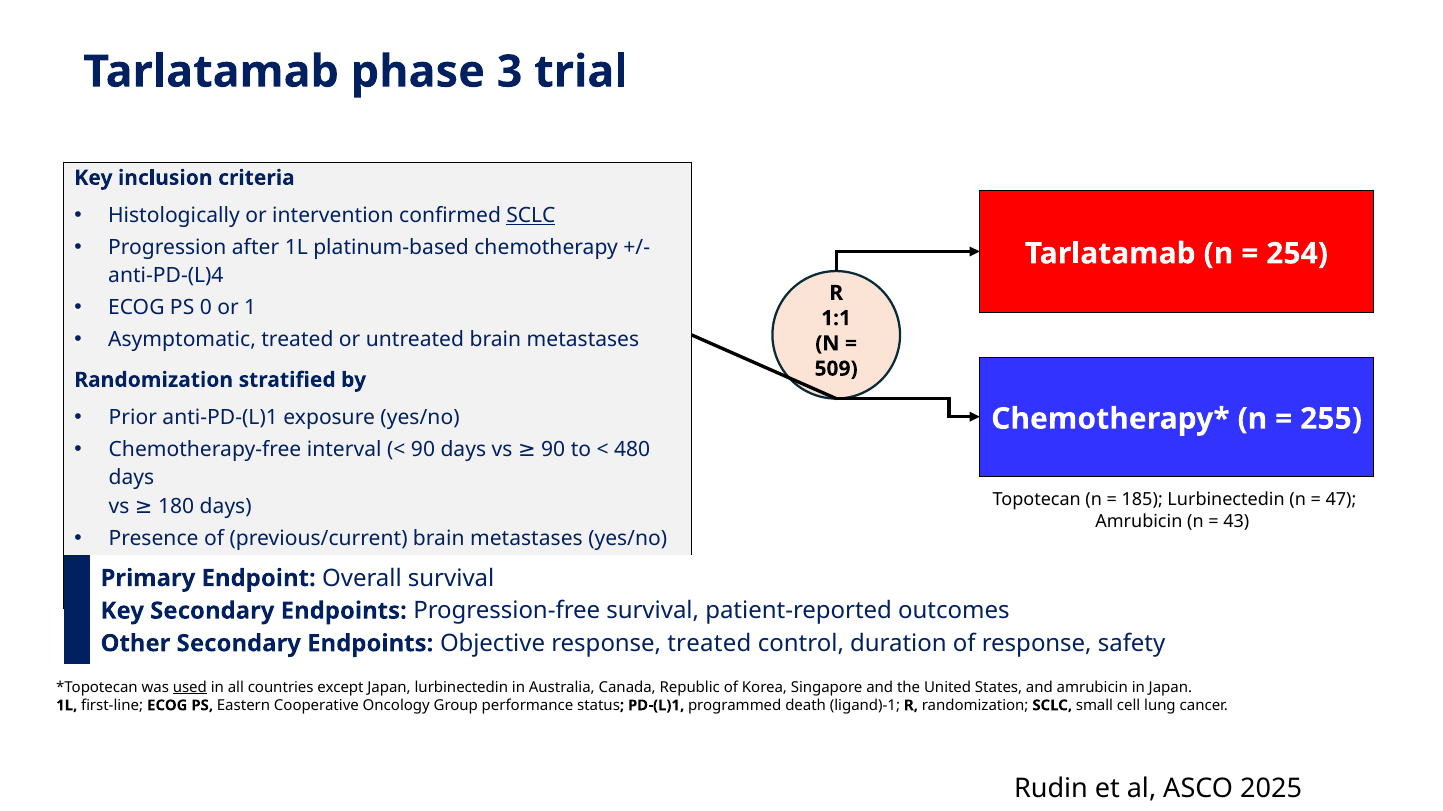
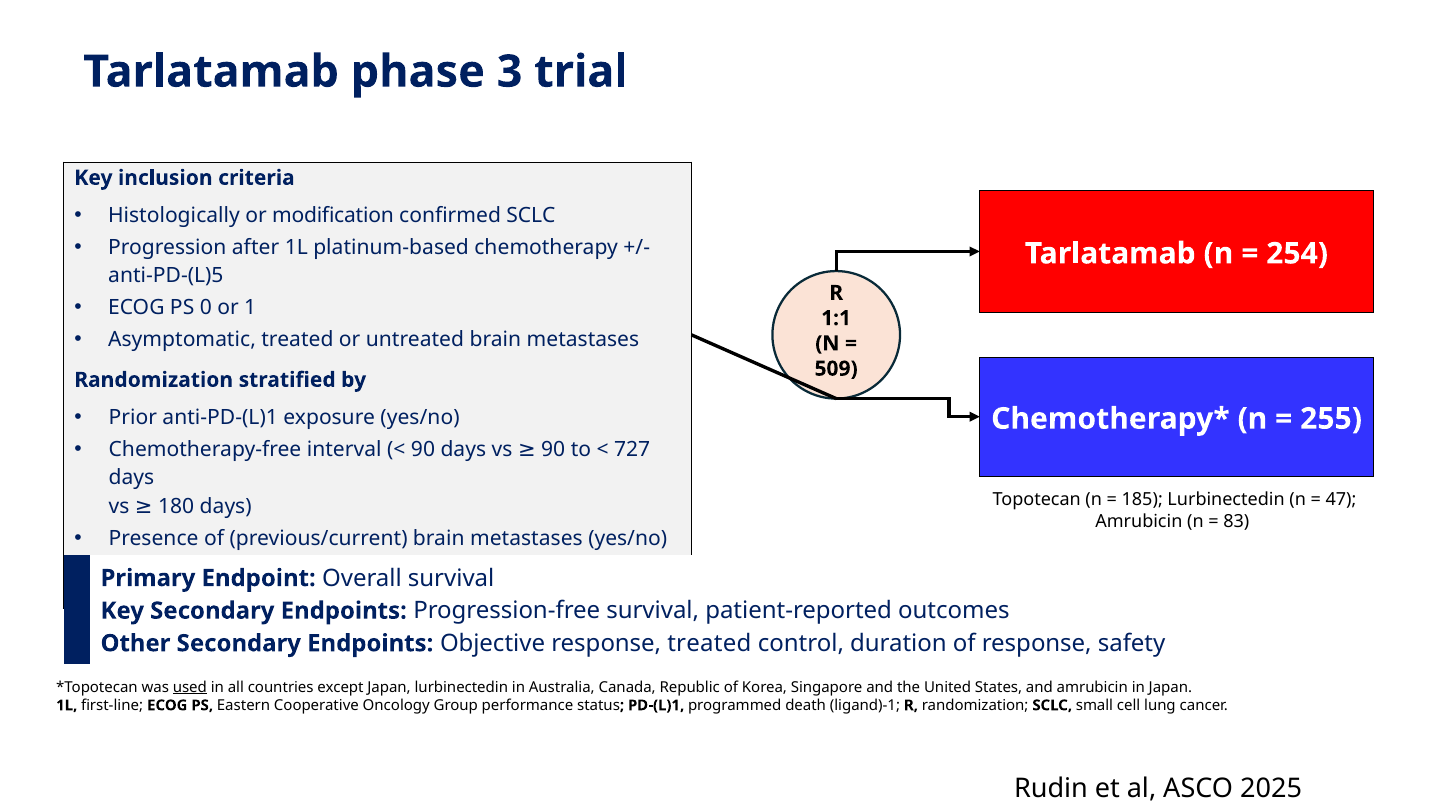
intervention: intervention -> modification (333, 216)
SCLC underline: present -> none (531, 216)
anti-PD-(L)4: anti-PD-(L)4 -> anti-PD-(L)5 (166, 276)
480: 480 -> 727 (632, 450)
43: 43 -> 83 (1236, 522)
